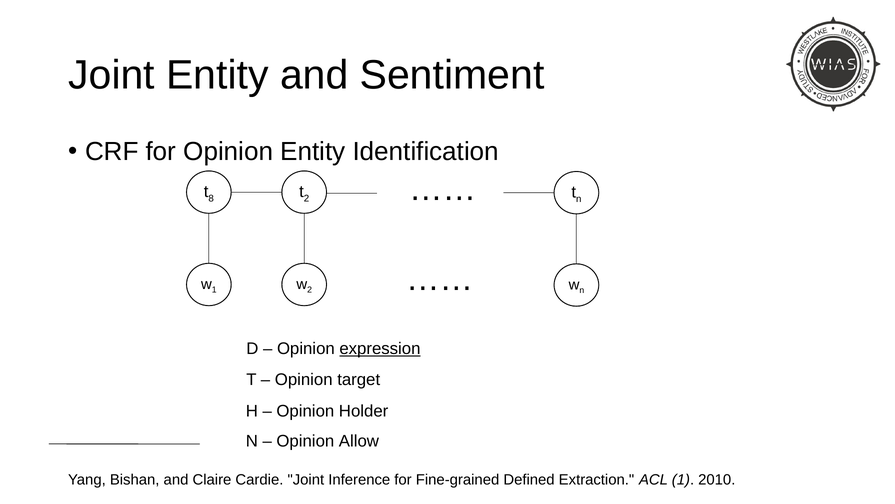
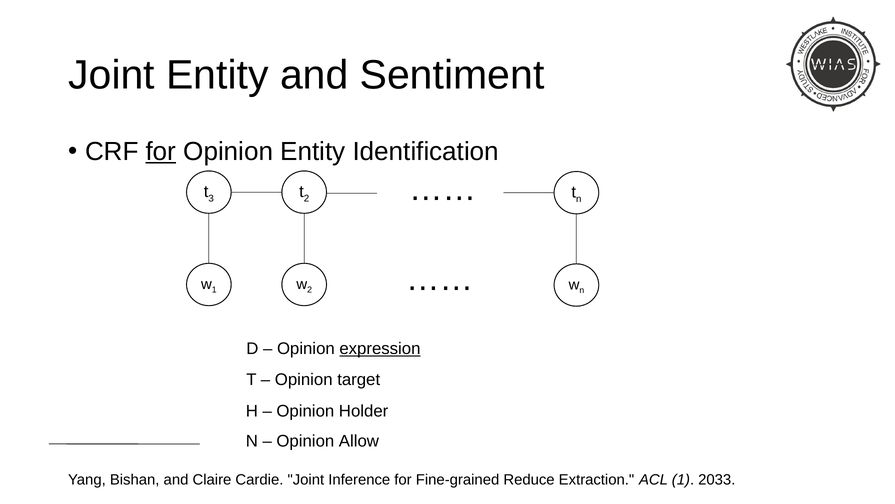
for underline: none -> present (161, 151)
8: 8 -> 3 (211, 198)
Defined: Defined -> Reduce (529, 479)
2010: 2010 -> 2033 (717, 479)
